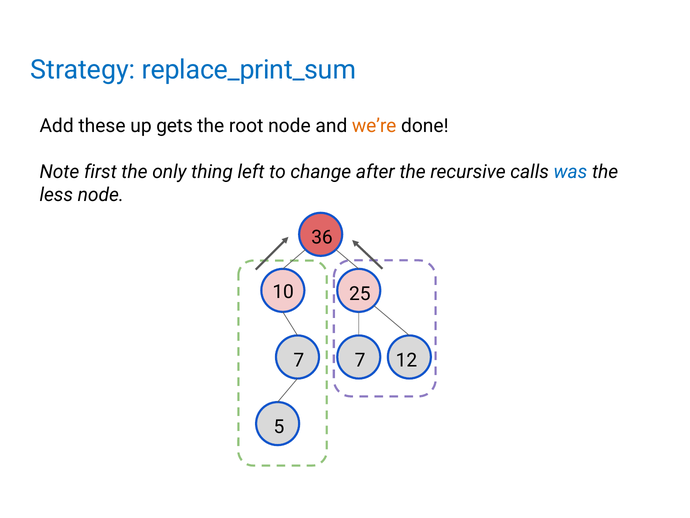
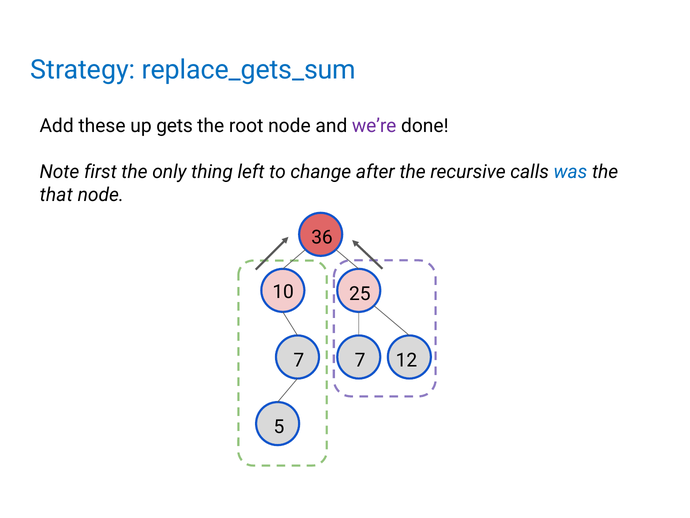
replace_print_sum: replace_print_sum -> replace_gets_sum (249, 70)
we’re colour: orange -> purple (374, 126)
less: less -> that (56, 195)
